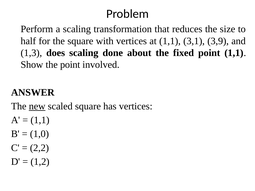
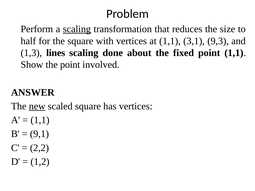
scaling underline: none -> present (77, 29)
3,9: 3,9 -> 9,3 (218, 41)
does: does -> lines (56, 53)
1,0: 1,0 -> 9,1 (39, 134)
